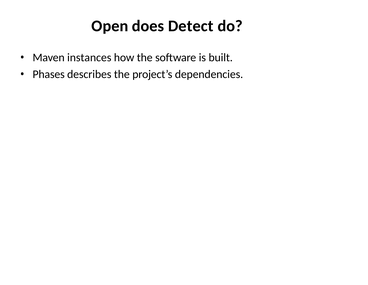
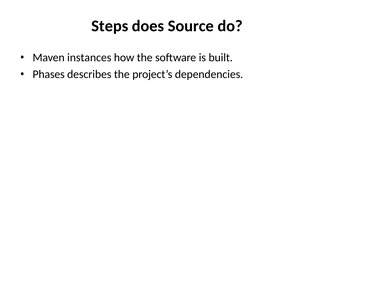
Open: Open -> Steps (110, 26)
Detect: Detect -> Source (191, 26)
